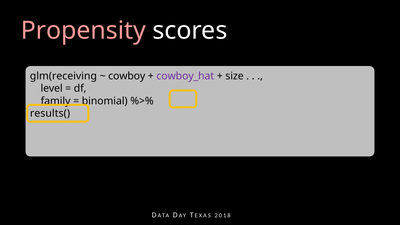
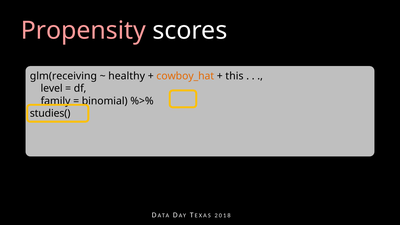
cowboy: cowboy -> healthy (127, 76)
cowboy_hat colour: purple -> orange (185, 76)
size: size -> this (234, 76)
results(: results( -> studies( (50, 113)
